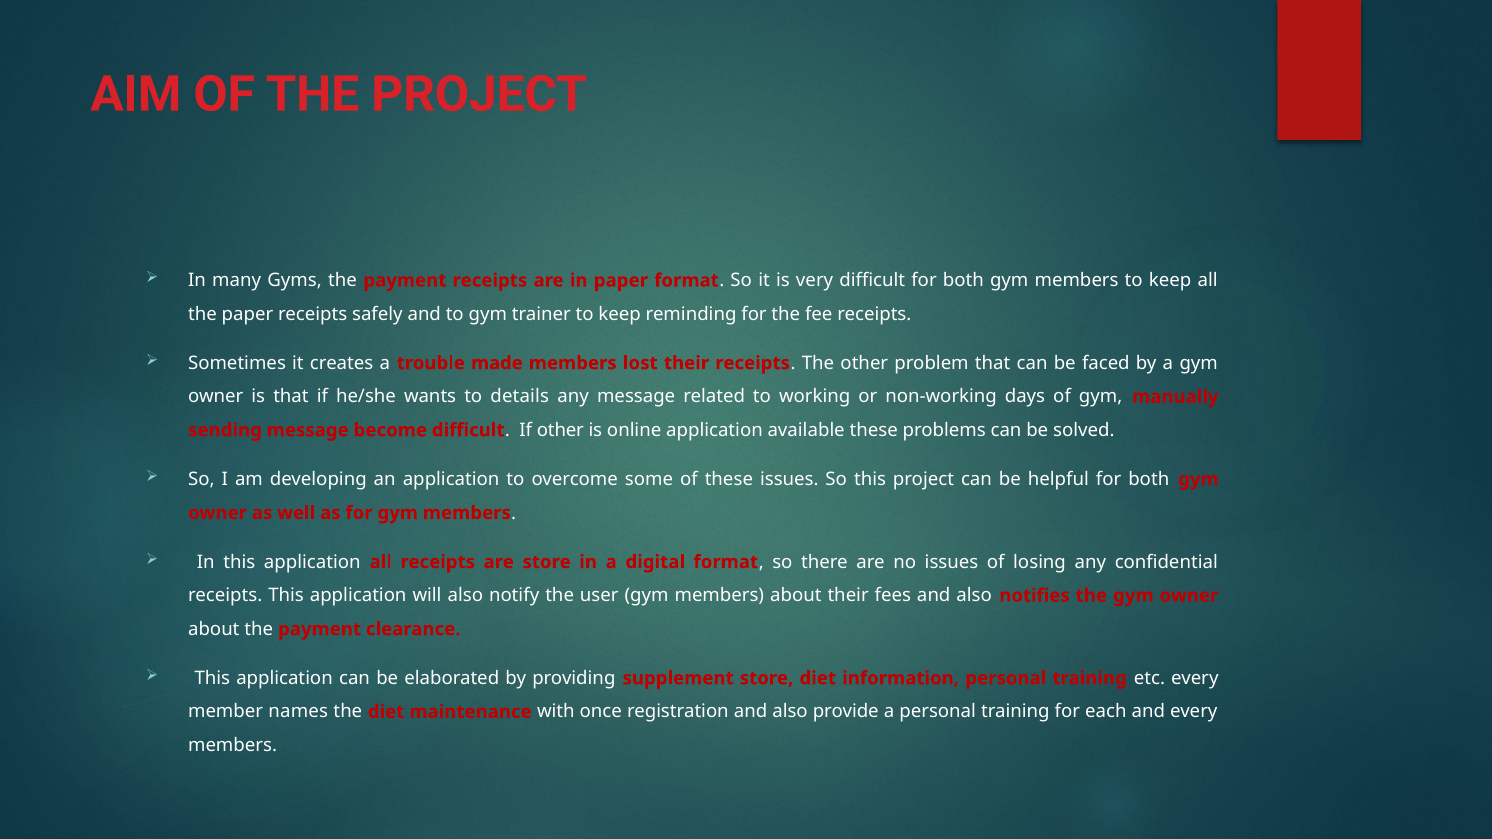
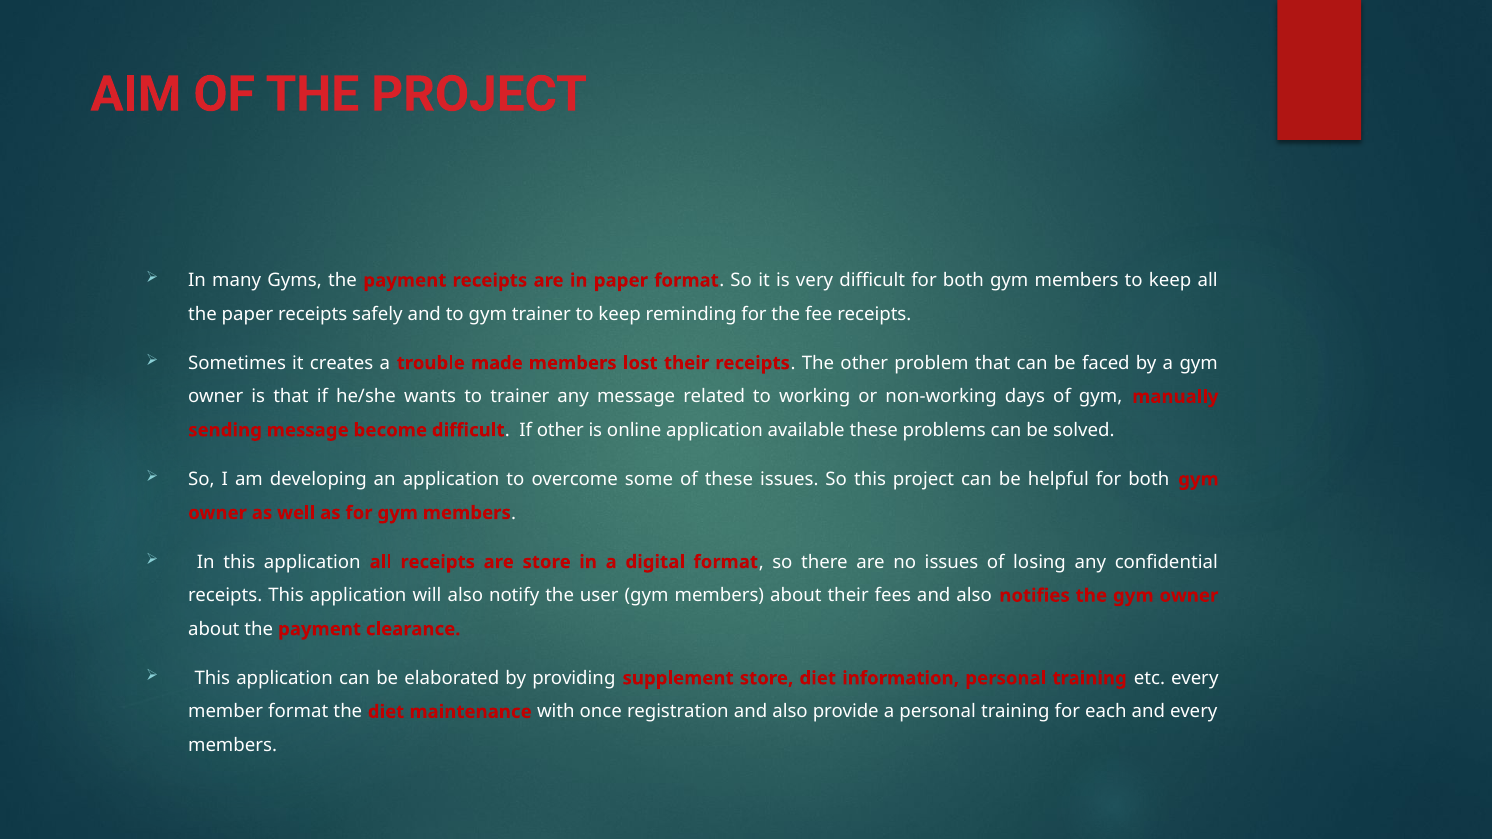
to details: details -> trainer (520, 397)
member names: names -> format (298, 712)
